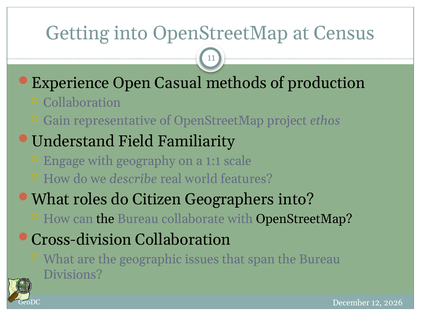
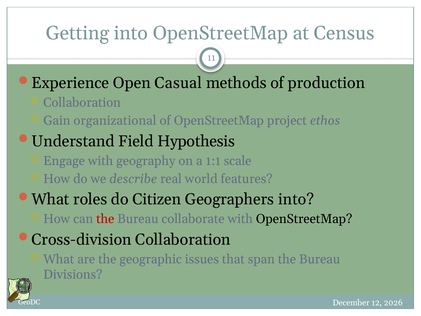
representative: representative -> organizational (115, 121)
Familiarity: Familiarity -> Hypothesis (196, 141)
the colour: black -> red (105, 219)
